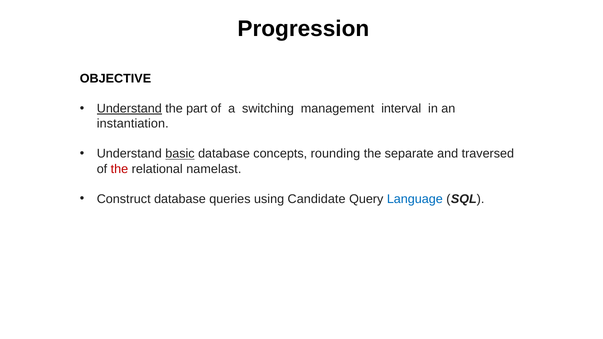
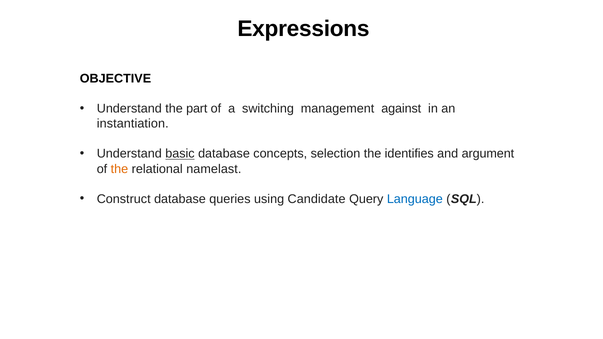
Progression: Progression -> Expressions (303, 29)
Understand underline: present -> none (129, 109)
interval: interval -> against (401, 109)
rounding: rounding -> selection (335, 154)
separate: separate -> identifies (409, 154)
traversed: traversed -> argument (488, 154)
the colour: red -> orange (119, 169)
